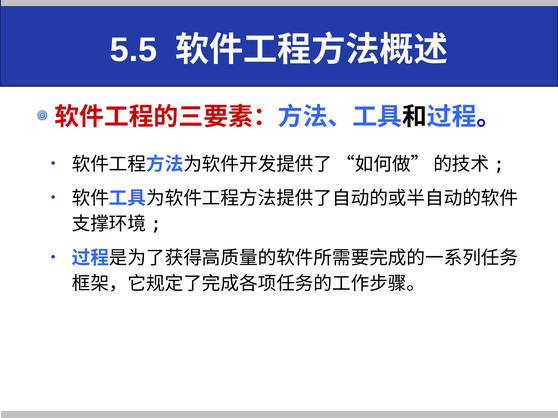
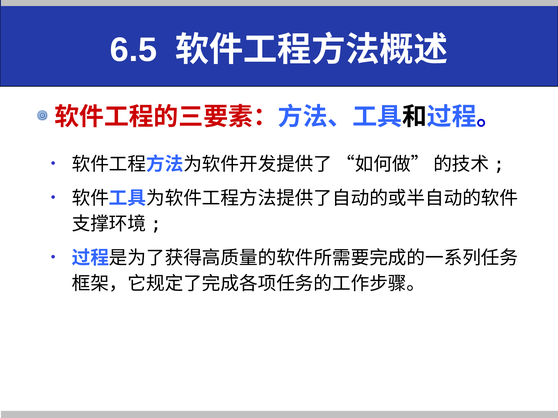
5.5: 5.5 -> 6.5 (134, 50)
